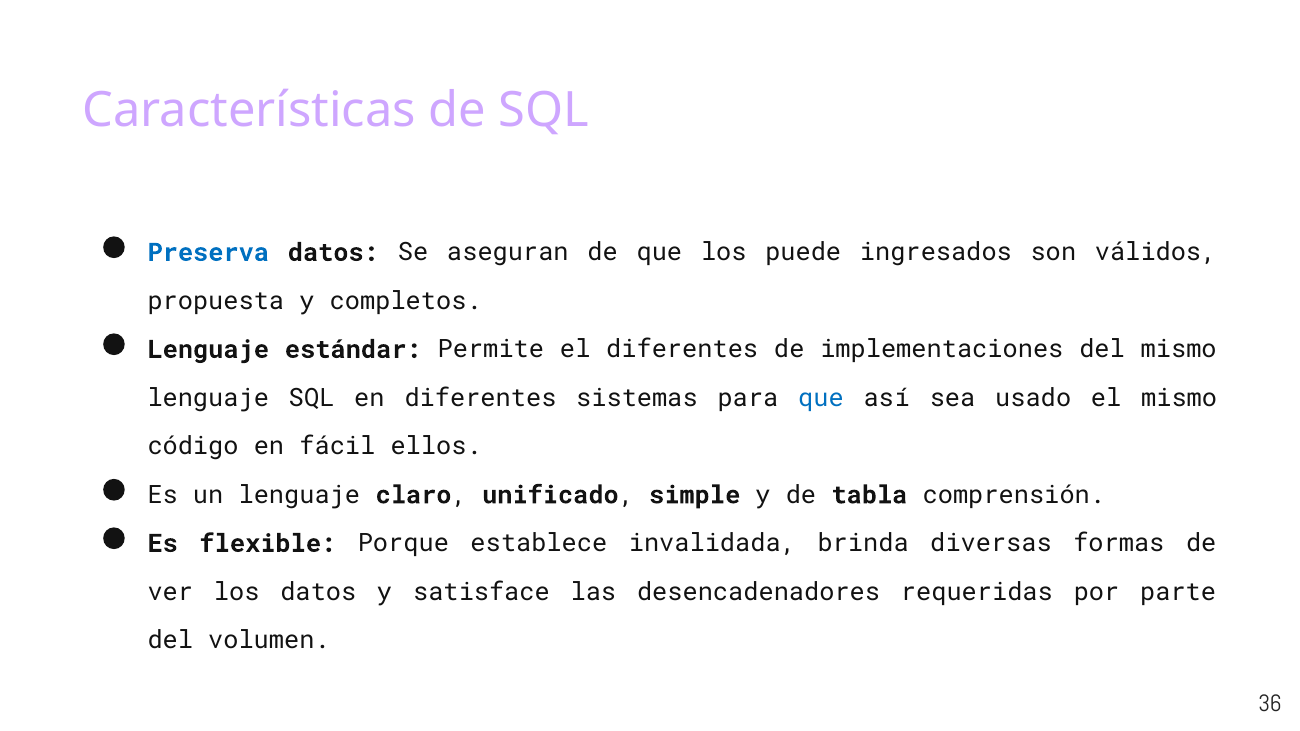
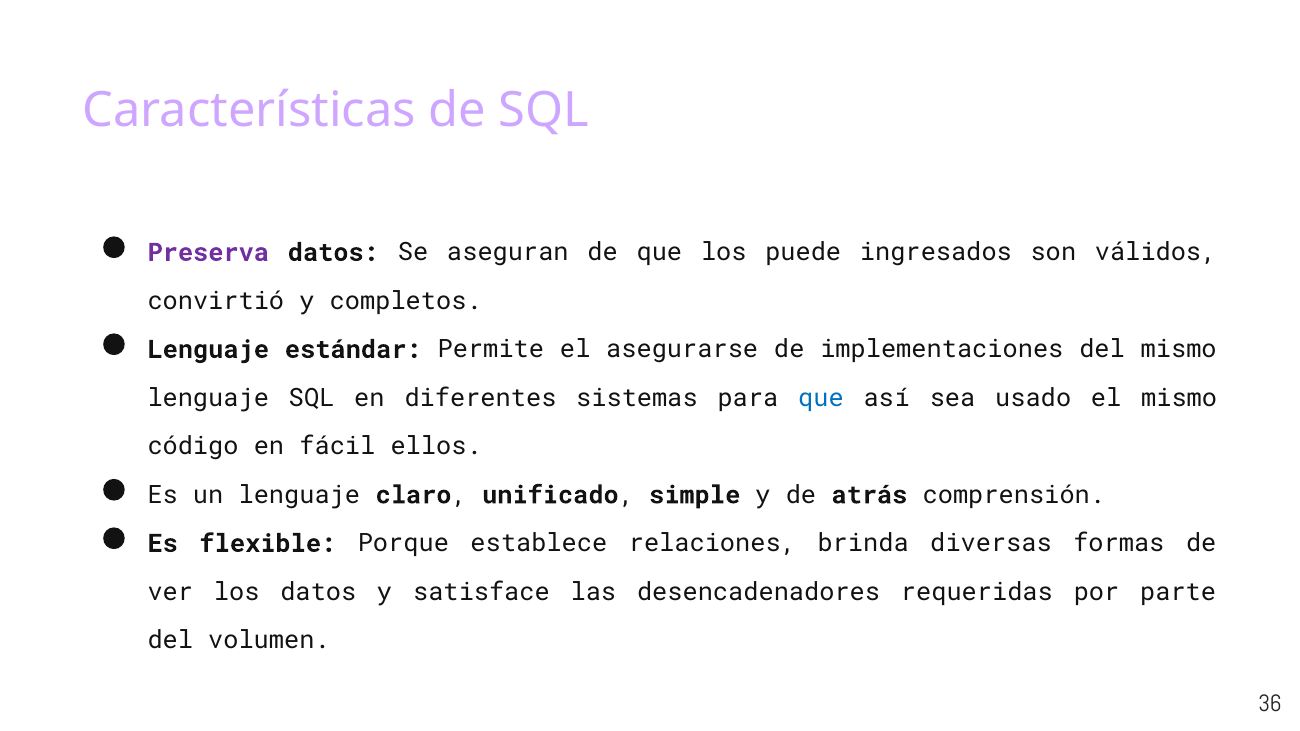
Preserva colour: blue -> purple (208, 253)
propuesta: propuesta -> convirtió (216, 301)
el diferentes: diferentes -> asegurarse (682, 350)
tabla: tabla -> atrás (869, 495)
invalidada: invalidada -> relaciones (712, 544)
